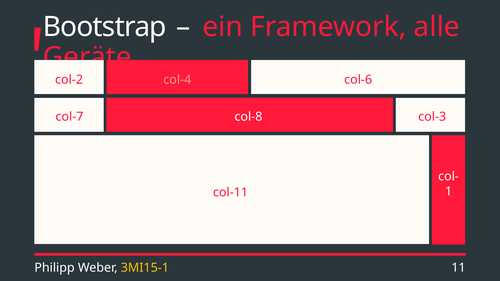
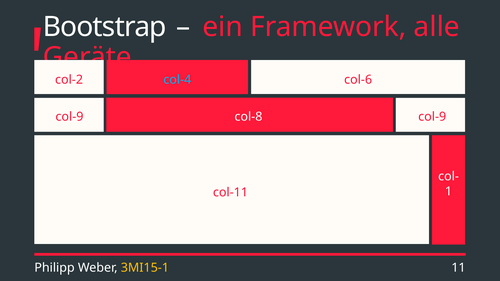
col-4 colour: pink -> light blue (177, 80)
col-7: col-7 -> col-9 (69, 117)
col-8 col-3: col-3 -> col-9 (432, 117)
